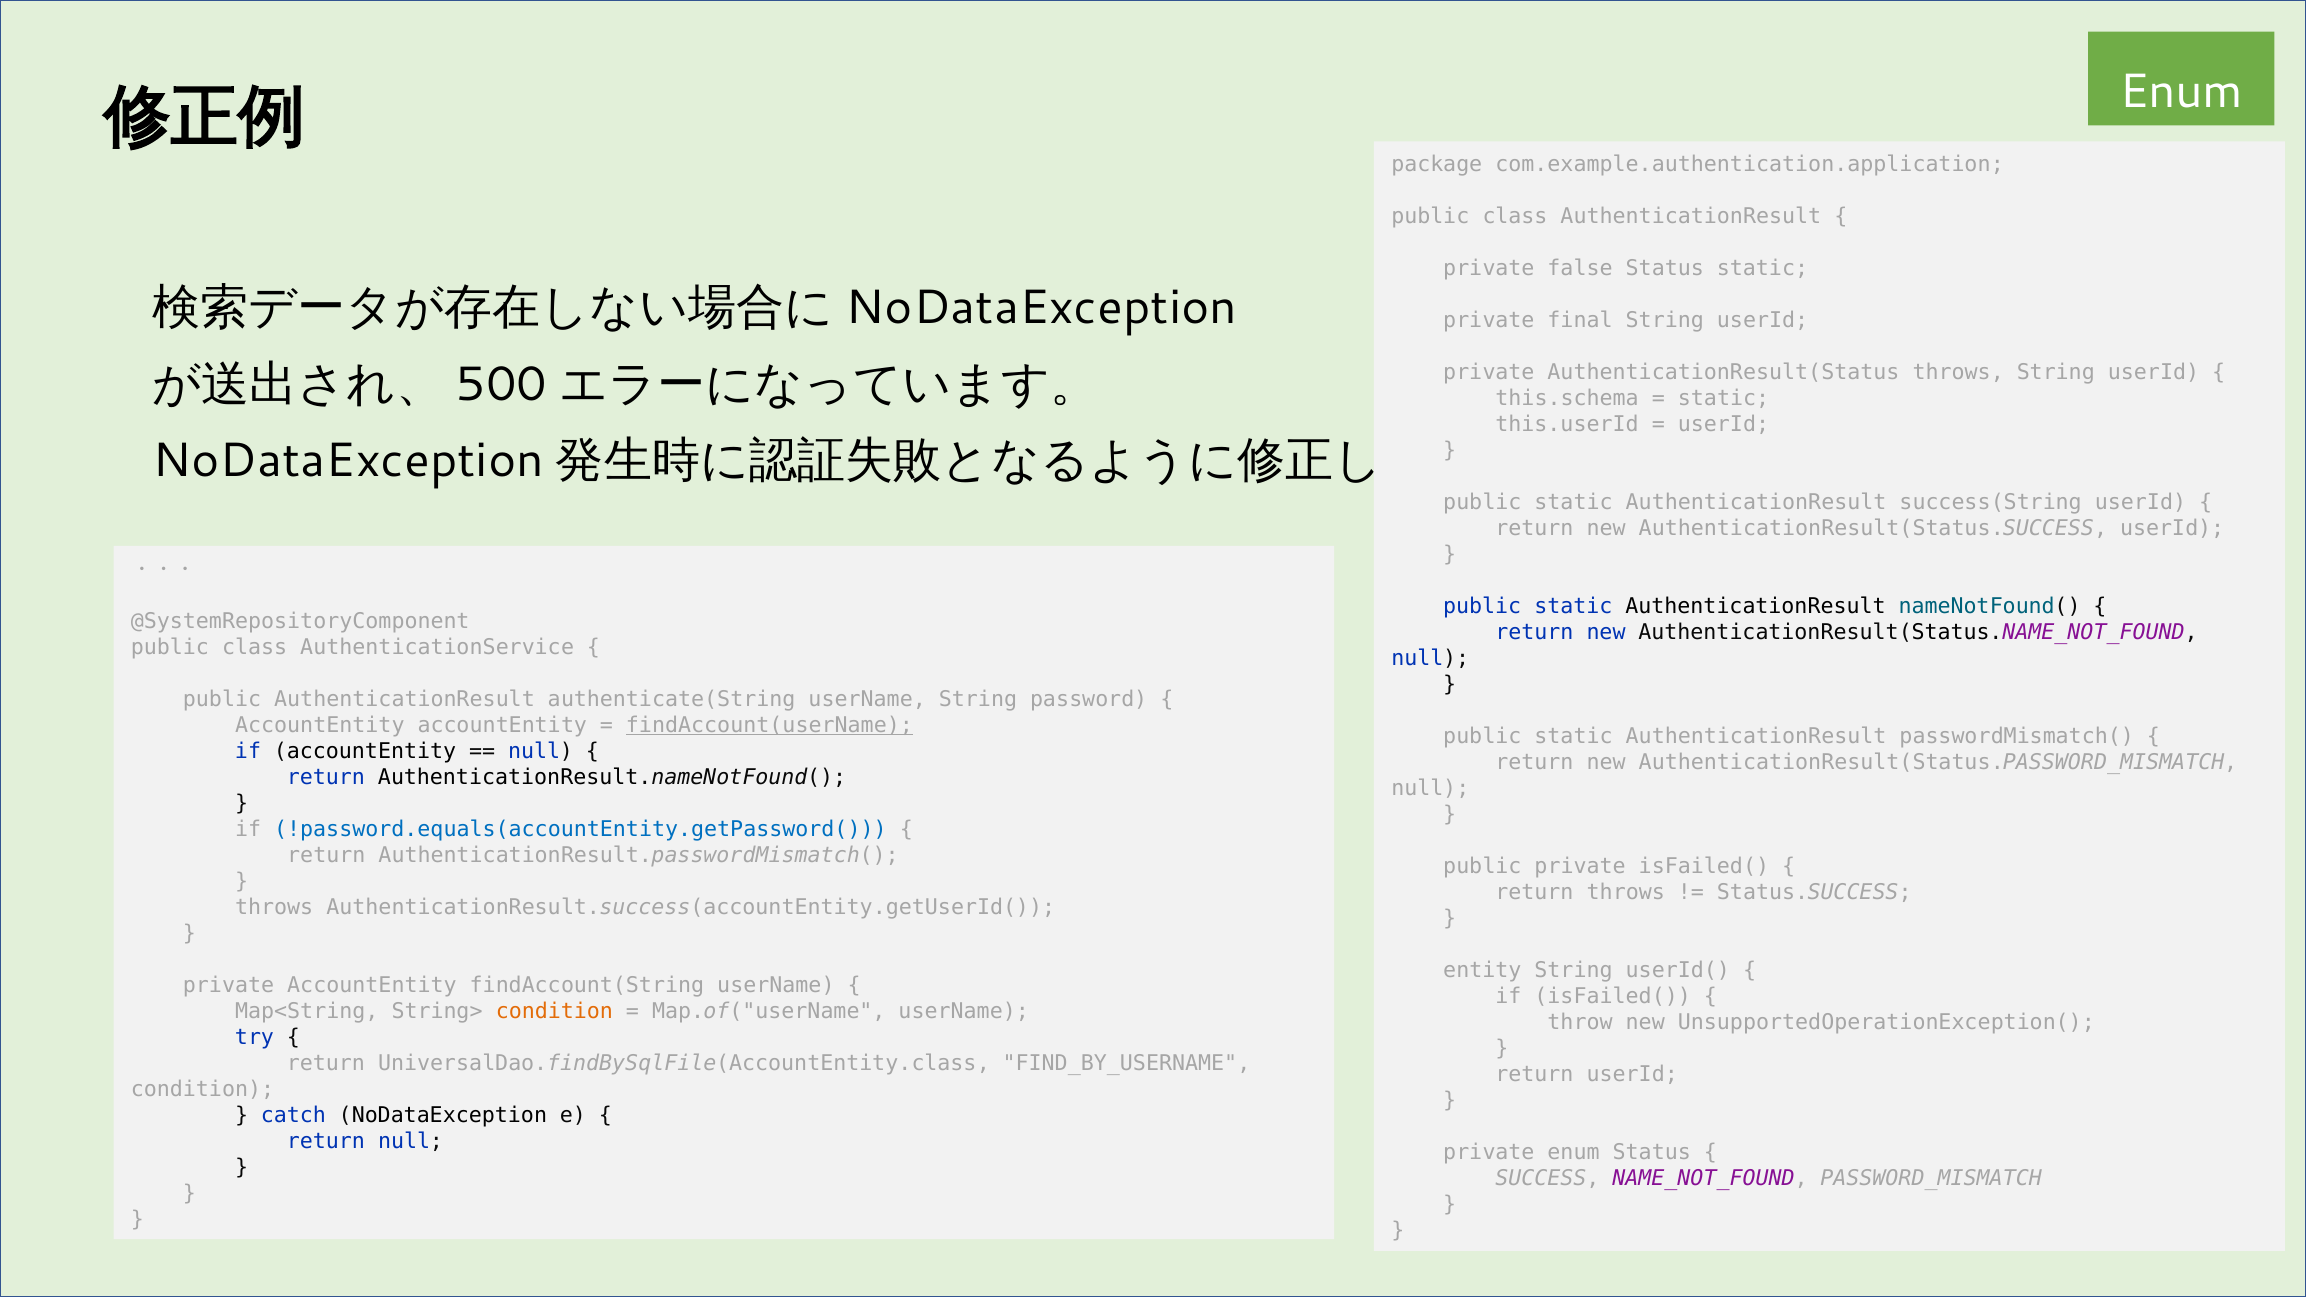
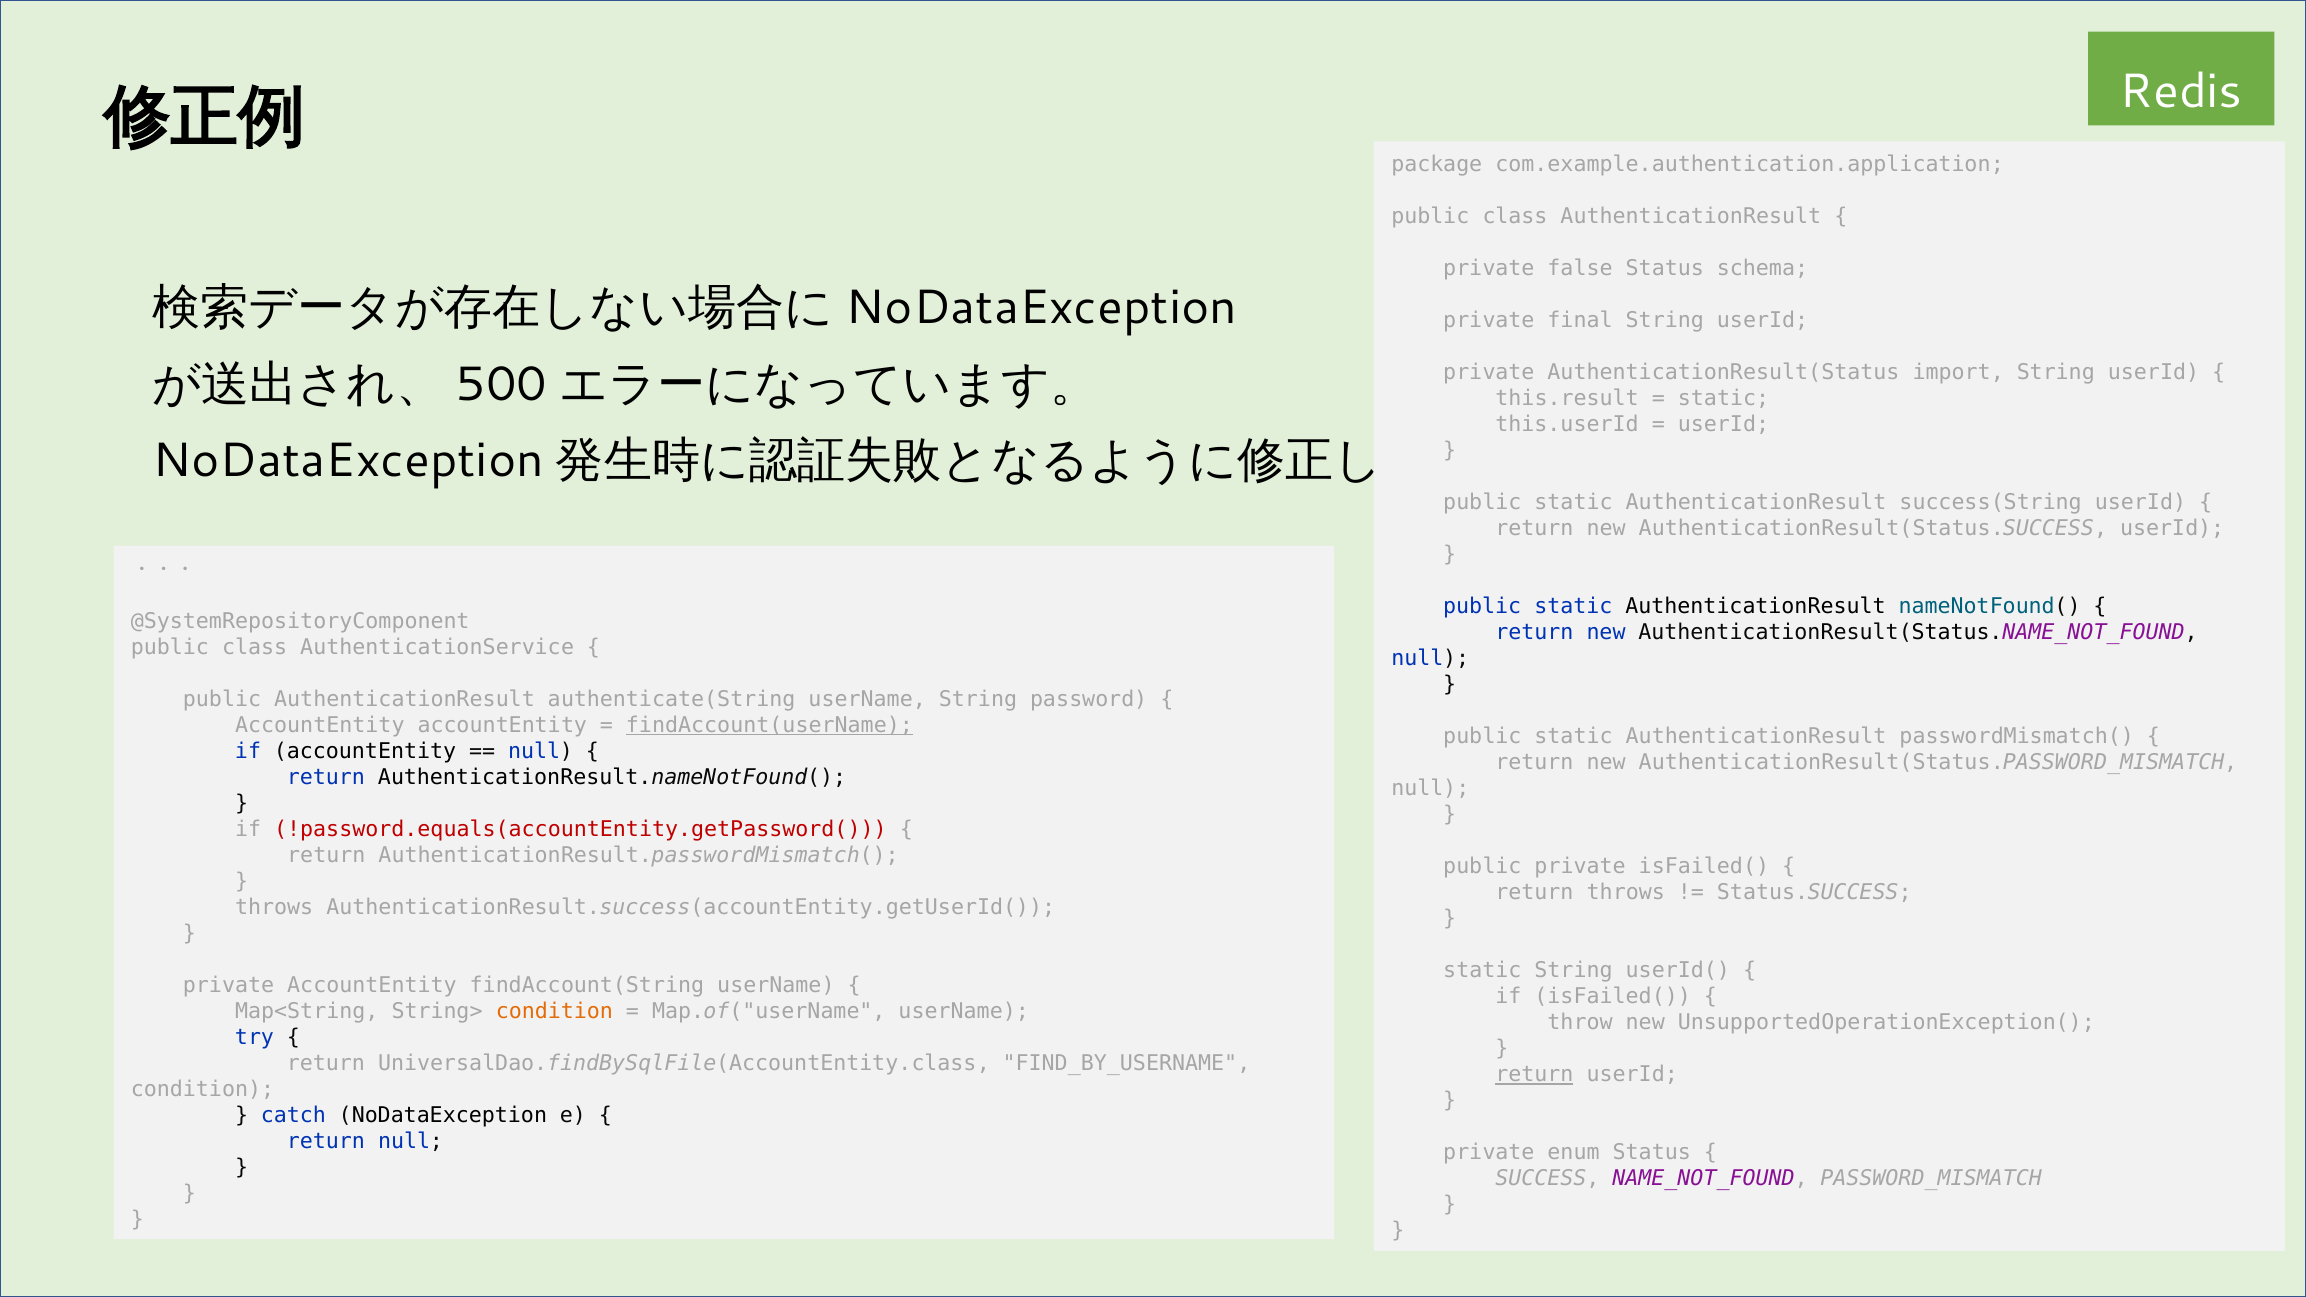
Enum: Enum -> Redis (2181, 92)
Status static: static -> schema (1762, 268)
AuthenticationResult(Status throws: throws -> import (1958, 372)
this.schema: this.schema -> this.result (1567, 398)
!password.equals(accountEntity.getPassword( colour: blue -> red (580, 829)
entity: entity -> static (1482, 971)
return underline: none -> present (1534, 1075)
